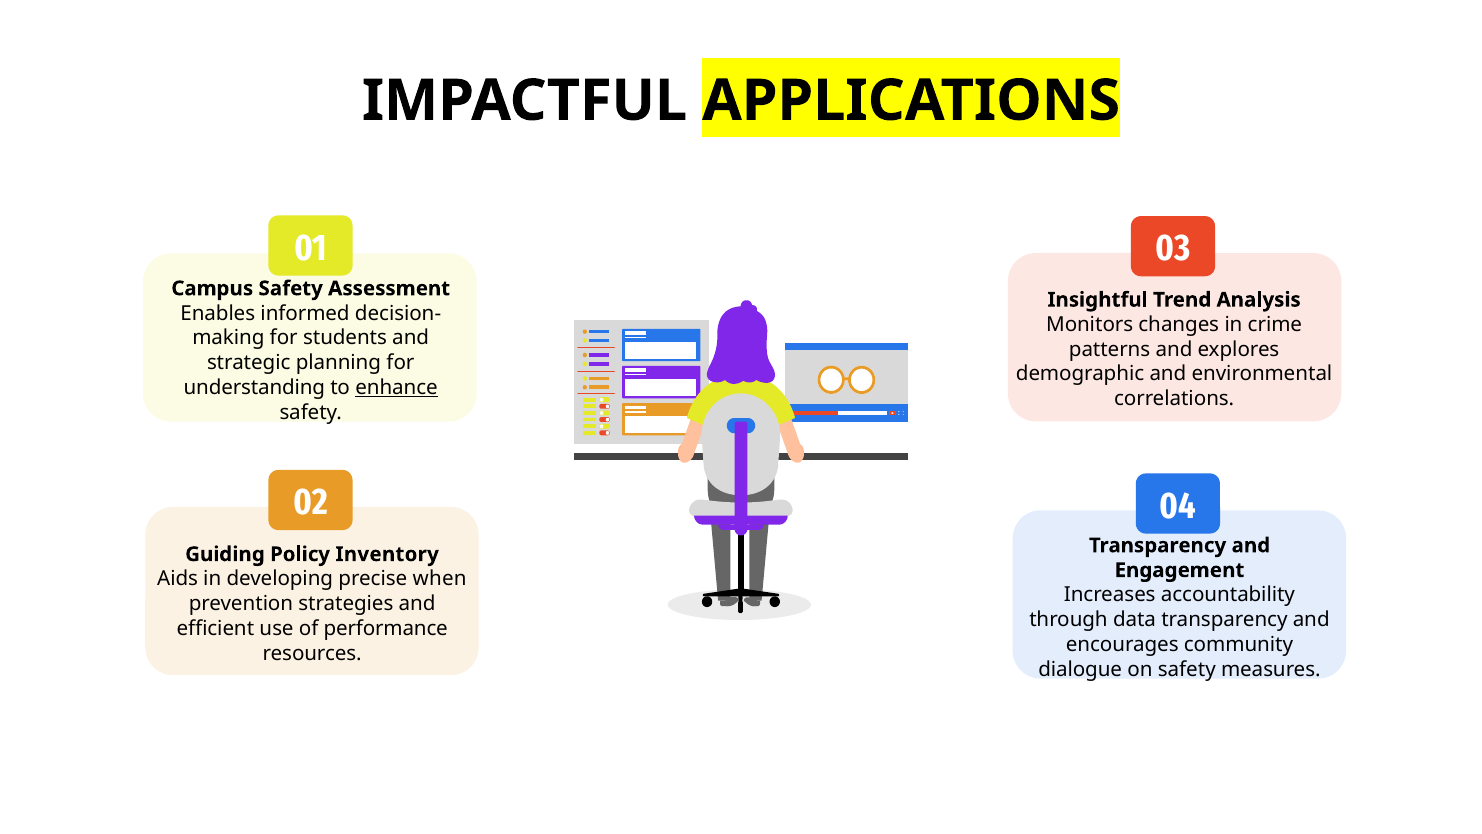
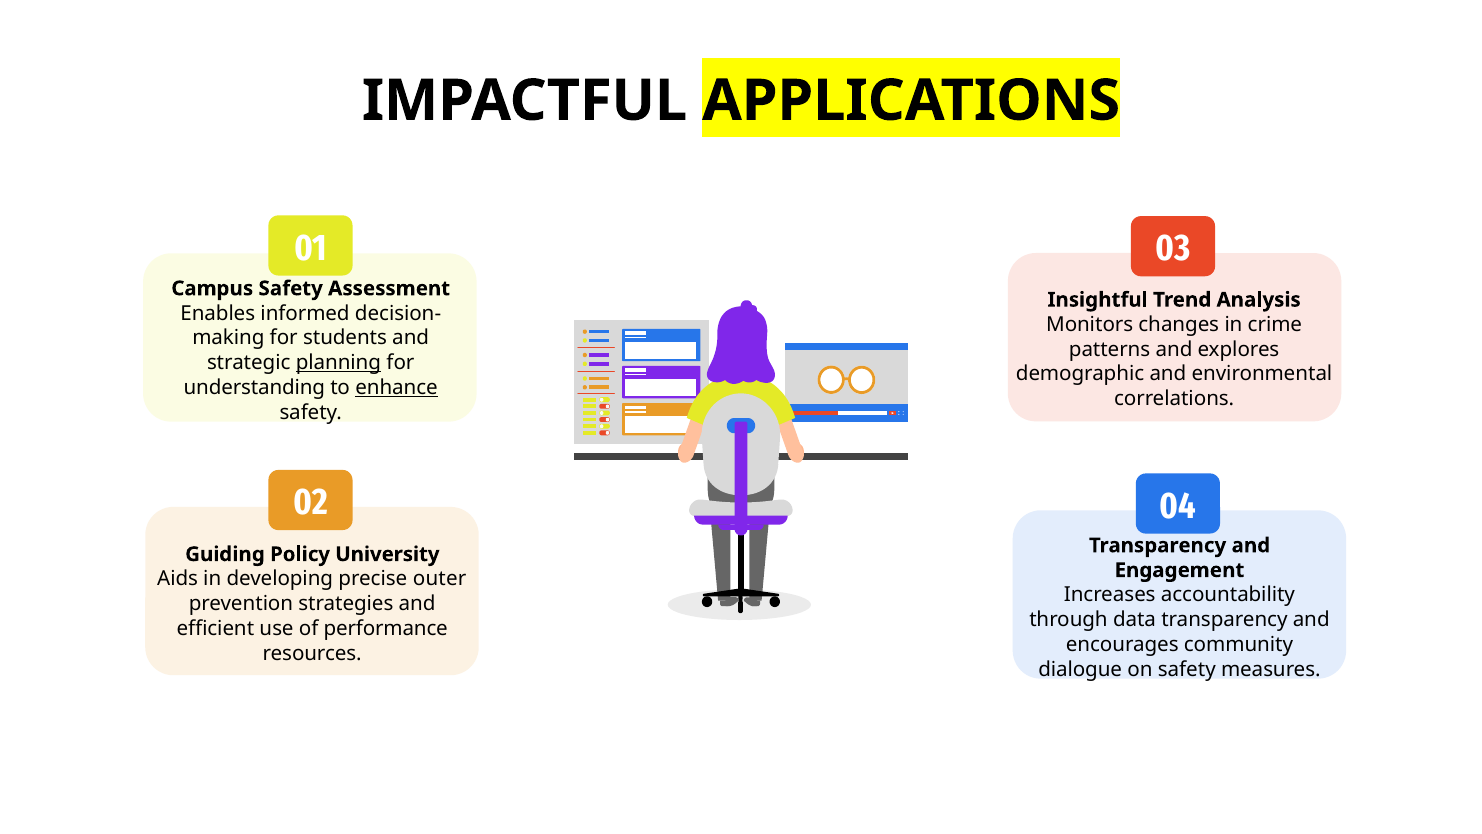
planning underline: none -> present (338, 363)
Inventory: Inventory -> University (387, 554)
when: when -> outer (440, 579)
